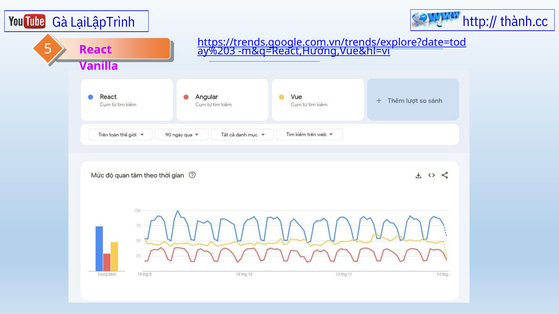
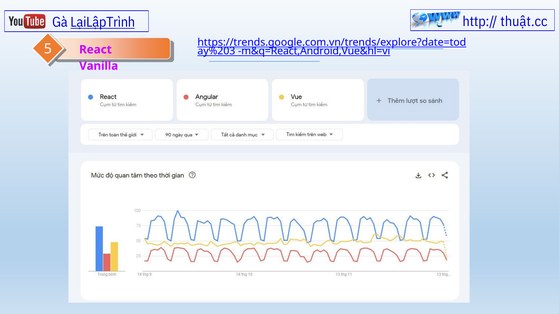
LạiLậpTrình underline: none -> present (103, 22)
thành.cc: thành.cc -> thuật.cc (524, 21)
m&q=React,Hướng,Vue&hl=vi: m&q=React,Hướng,Vue&hl=vi -> m&q=React,Android,Vue&hl=vi (314, 51)
